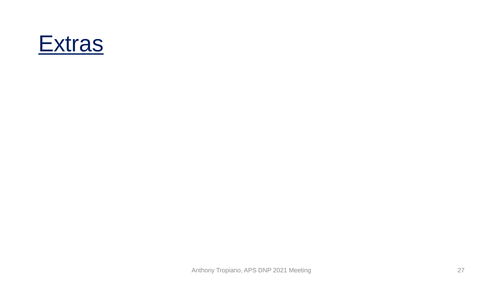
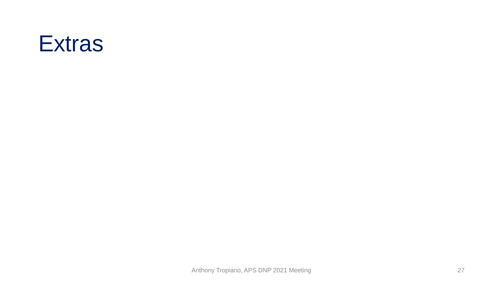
Extras underline: present -> none (71, 44)
